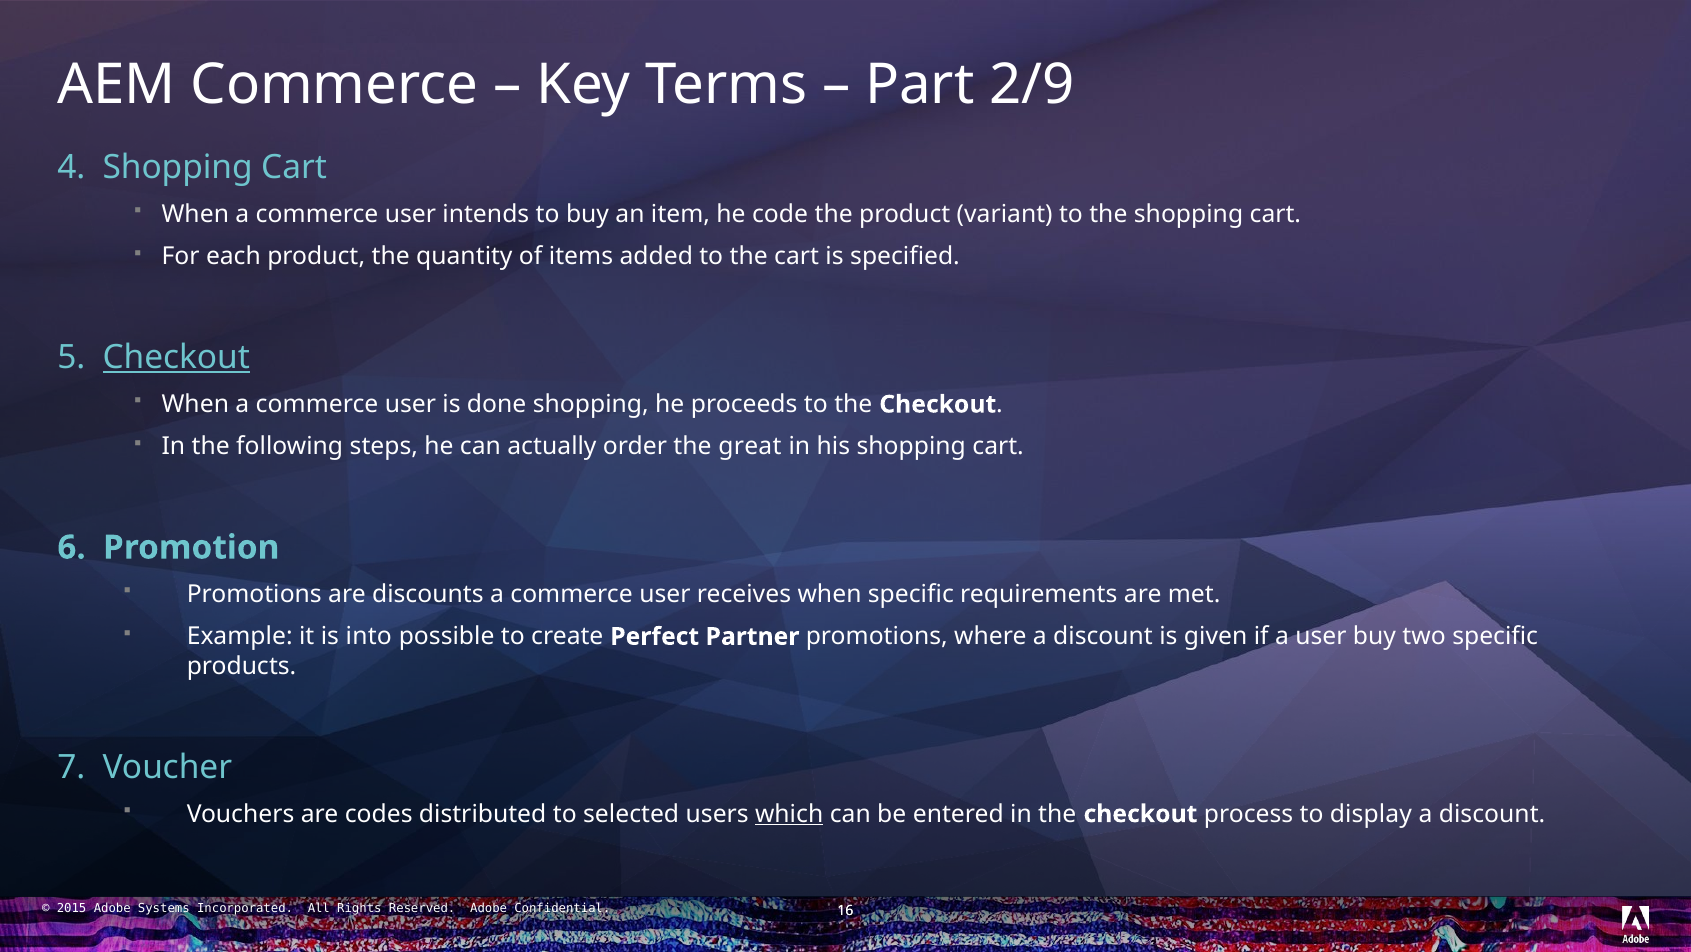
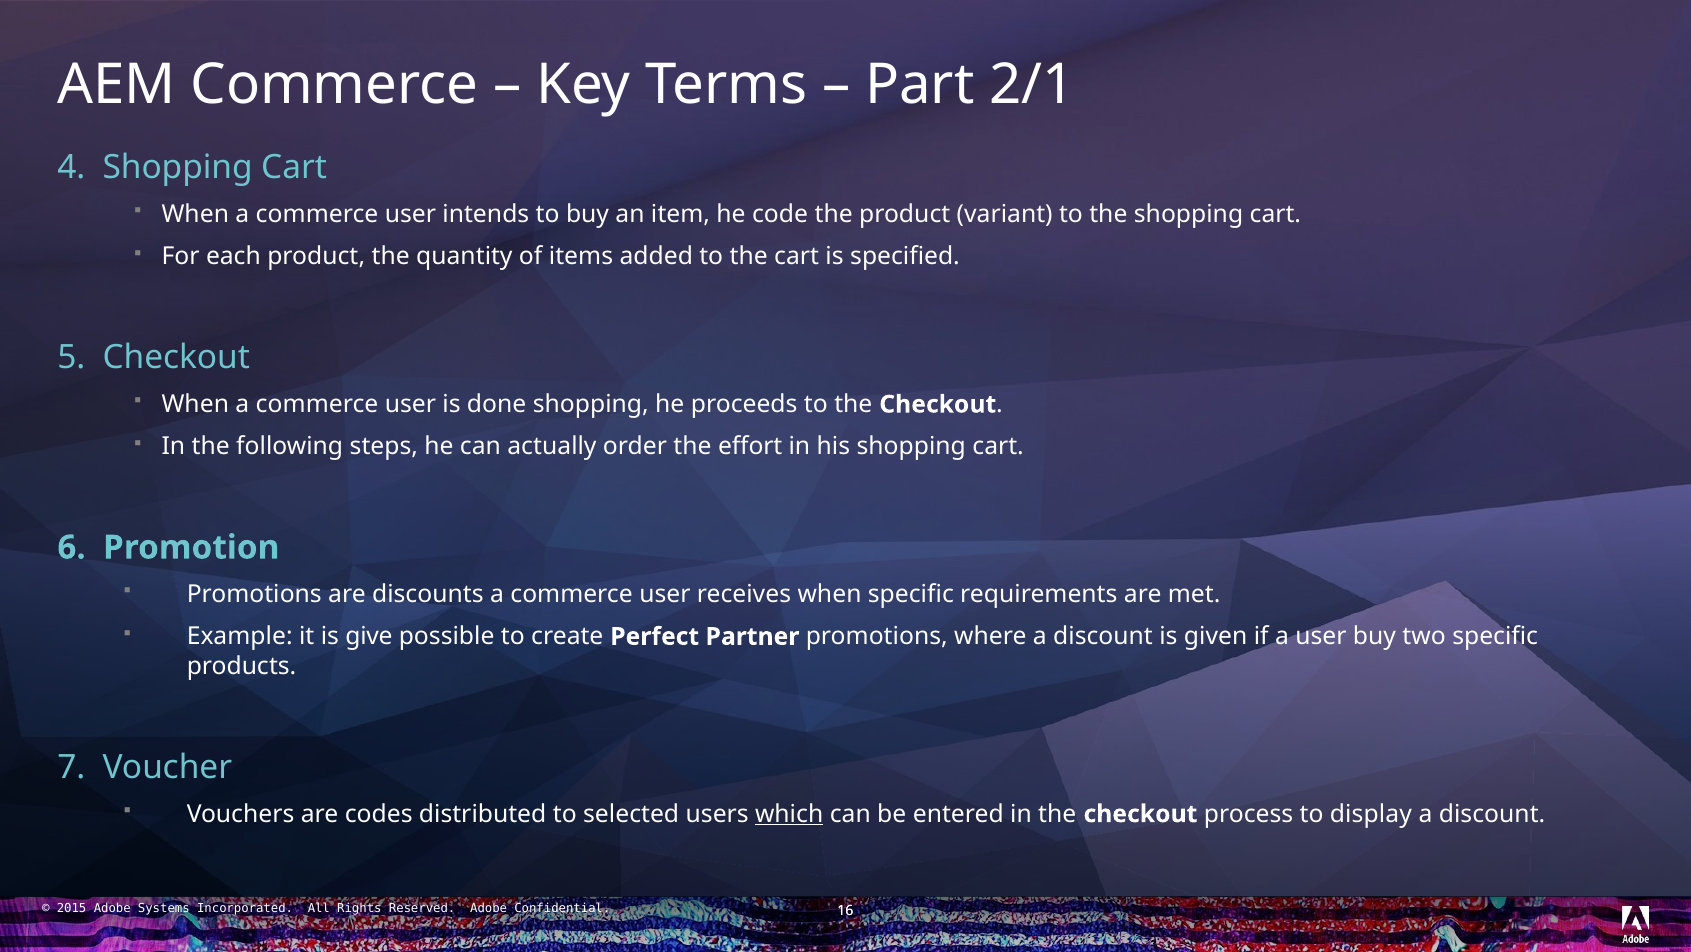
2/9: 2/9 -> 2/1 (1032, 85)
Checkout underline: present -> none (176, 357)
great: great -> effort (750, 446)
into: into -> give (369, 636)
